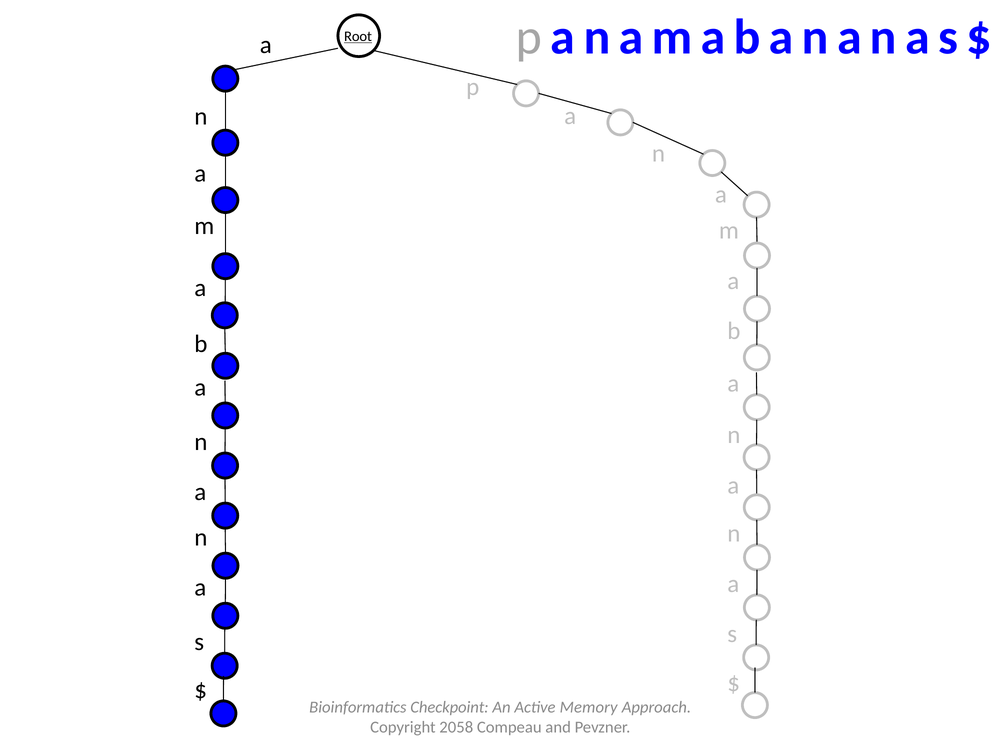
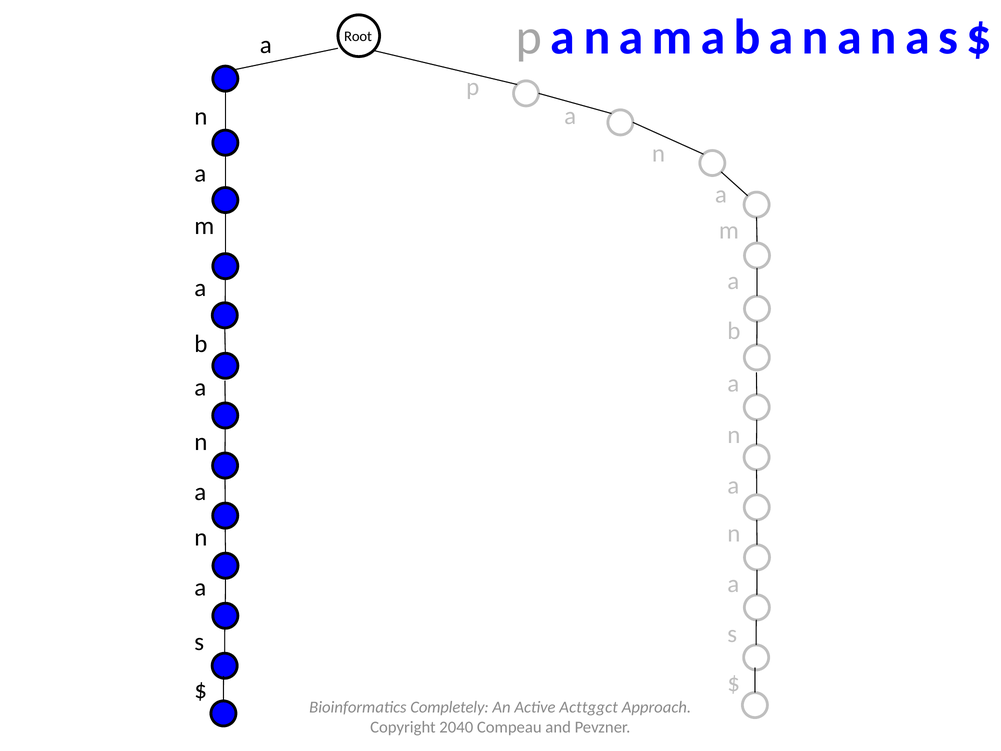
Root underline: present -> none (358, 37)
Checkpoint: Checkpoint -> Completely (450, 707)
Memory: Memory -> Acttggct (589, 707)
2058: 2058 -> 2040 (456, 727)
